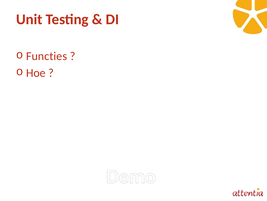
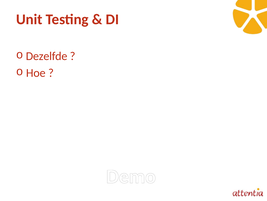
Functies: Functies -> Dezelfde (47, 56)
